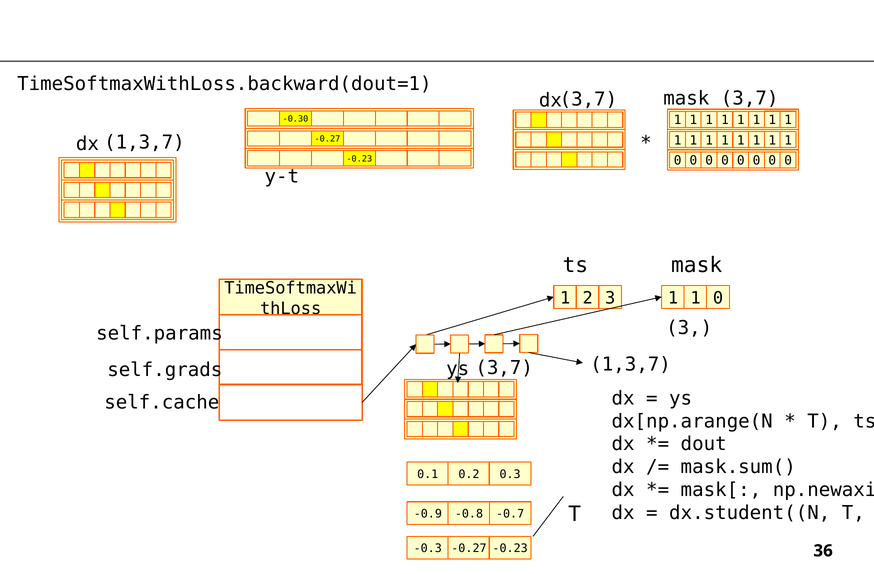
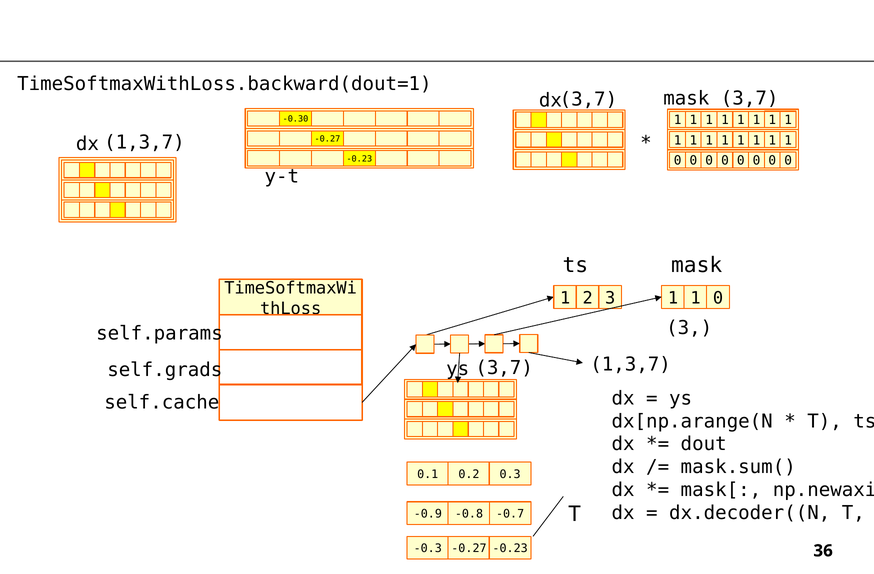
dx.student((N: dx.student((N -> dx.decoder((N (750, 513)
